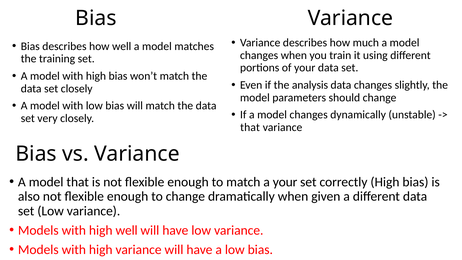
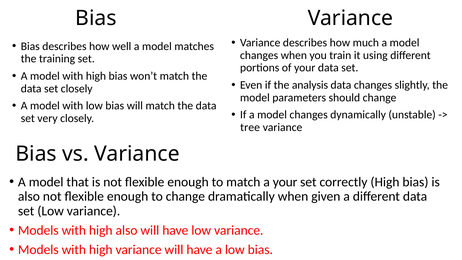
that: that -> tree (250, 127)
high well: well -> also (127, 230)
